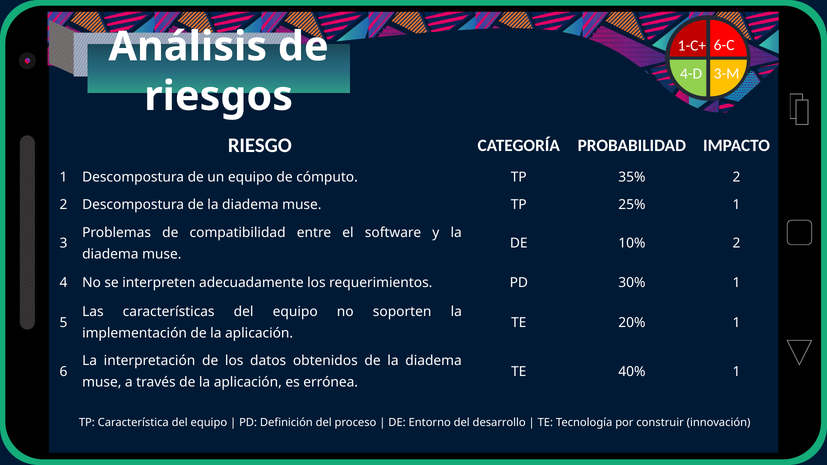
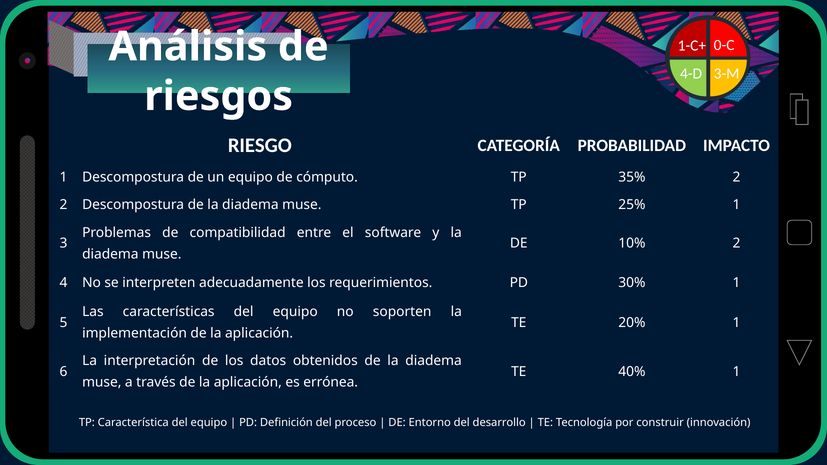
6-C: 6-C -> 0-C (724, 45)
